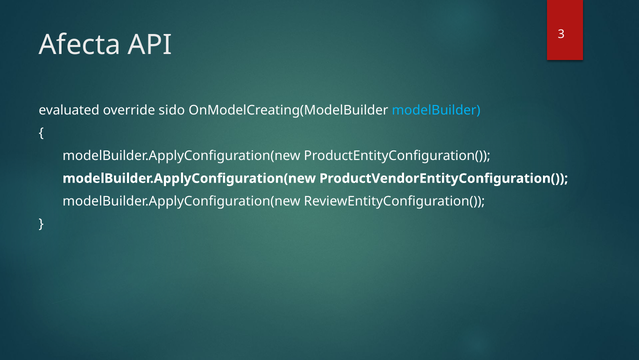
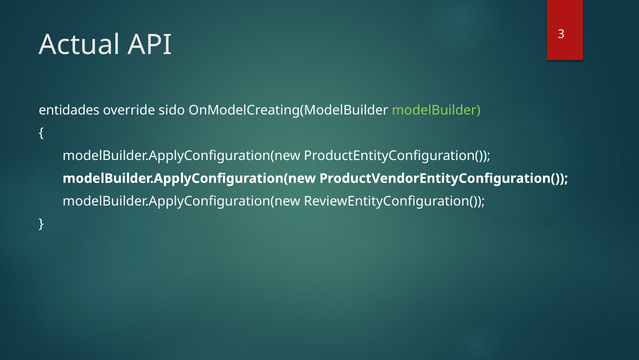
Afecta: Afecta -> Actual (80, 45)
evaluated: evaluated -> entidades (69, 110)
modelBuilder colour: light blue -> light green (436, 110)
